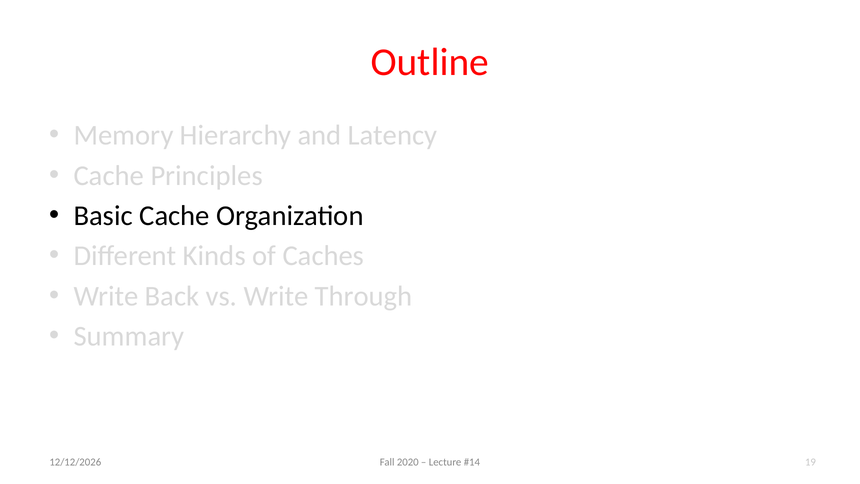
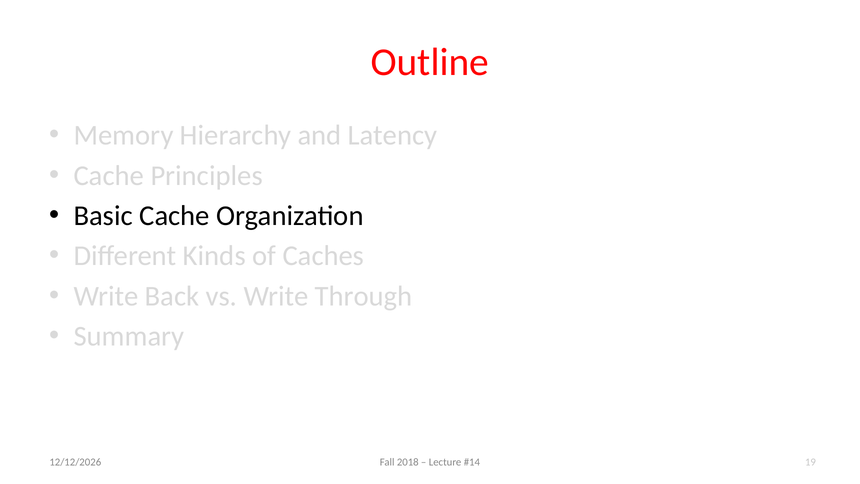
2020: 2020 -> 2018 (408, 462)
